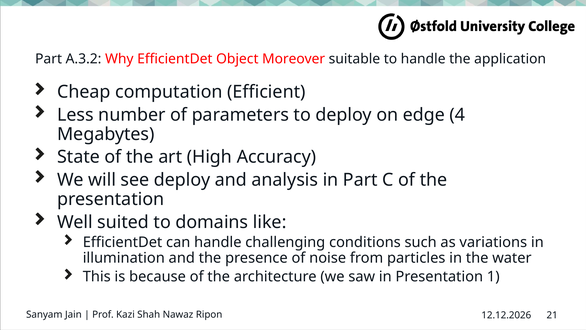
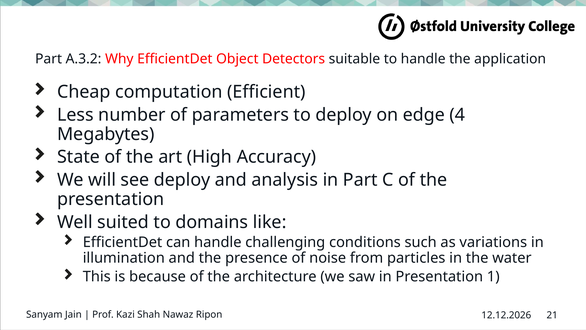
Moreover: Moreover -> Detectors (294, 59)
